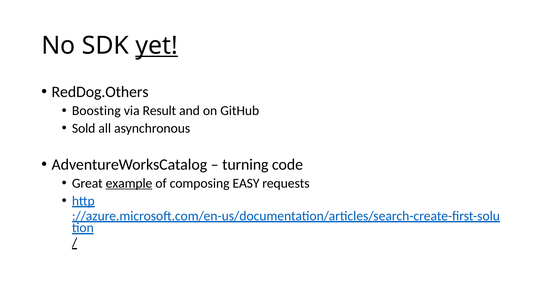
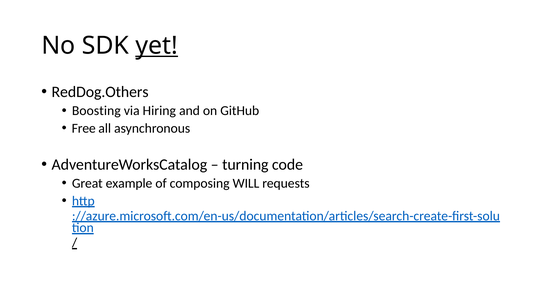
Result: Result -> Hiring (159, 111)
Sold: Sold -> Free (84, 128)
example underline: present -> none (129, 183)
EASY: EASY -> WILL (246, 183)
